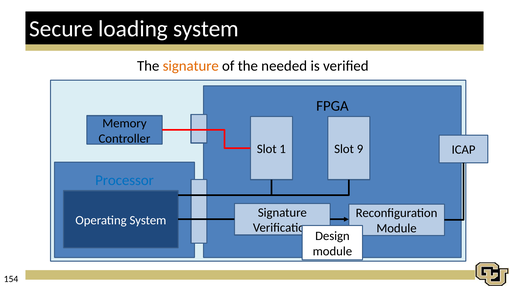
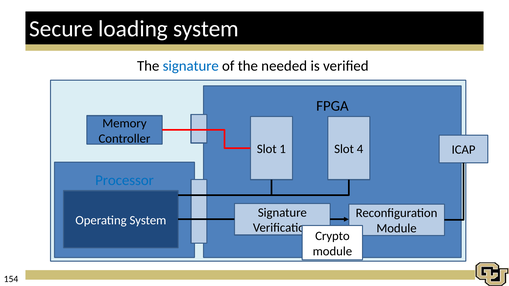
signature colour: orange -> blue (191, 66)
9: 9 -> 4 (360, 149)
Design: Design -> Crypto (332, 236)
